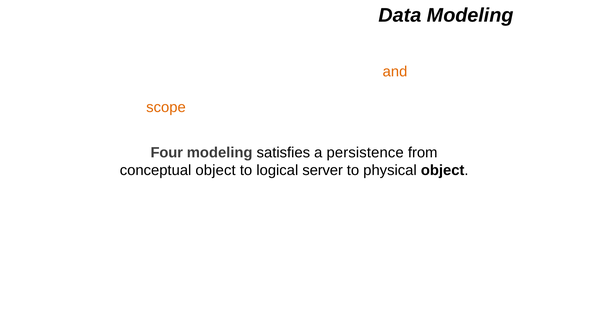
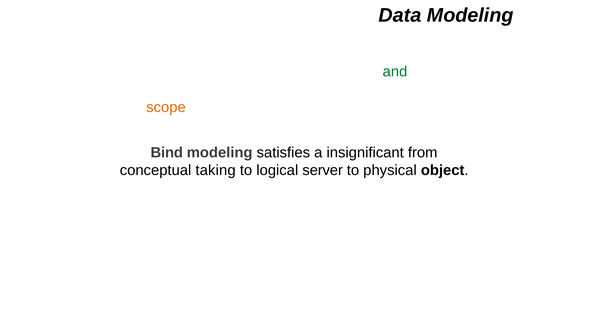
and colour: orange -> green (395, 72)
Four: Four -> Bind (167, 153)
persistence: persistence -> insignificant (365, 153)
conceptual object: object -> taking (216, 170)
